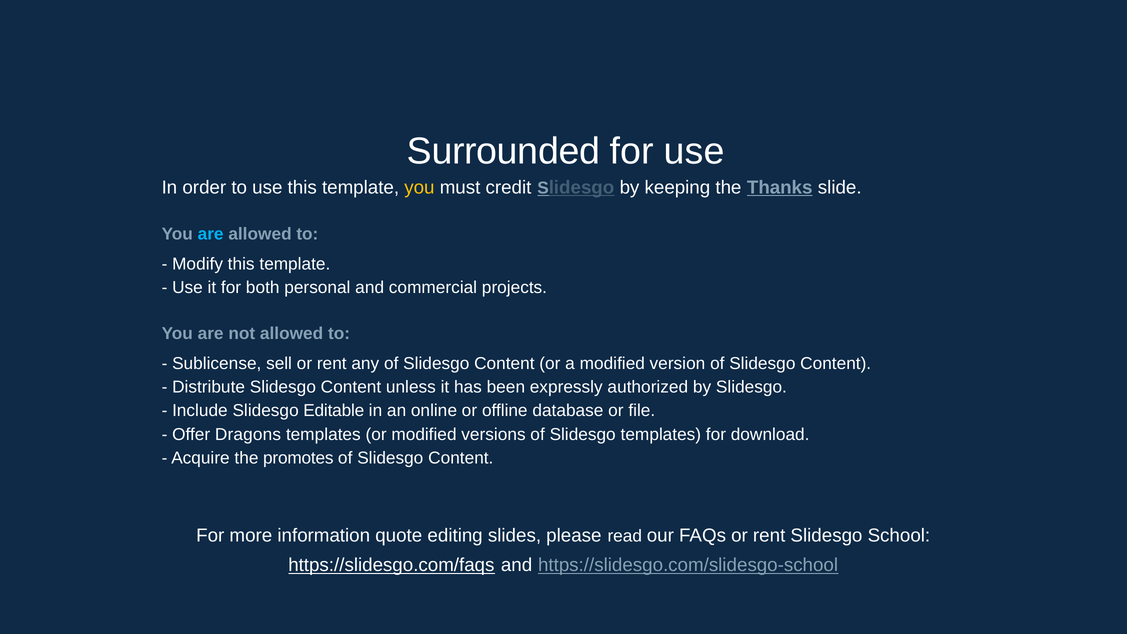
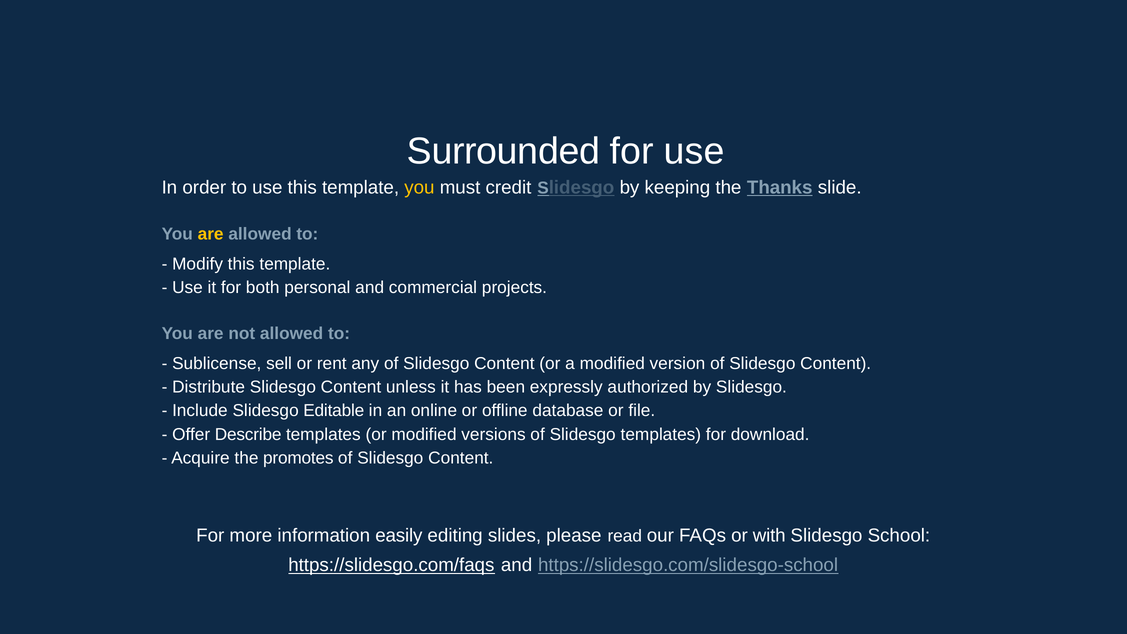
are colour: light blue -> yellow (211, 234)
Dragons: Dragons -> Describe (248, 435)
quote: quote -> easily (399, 536)
FAQs or rent: rent -> with (769, 536)
